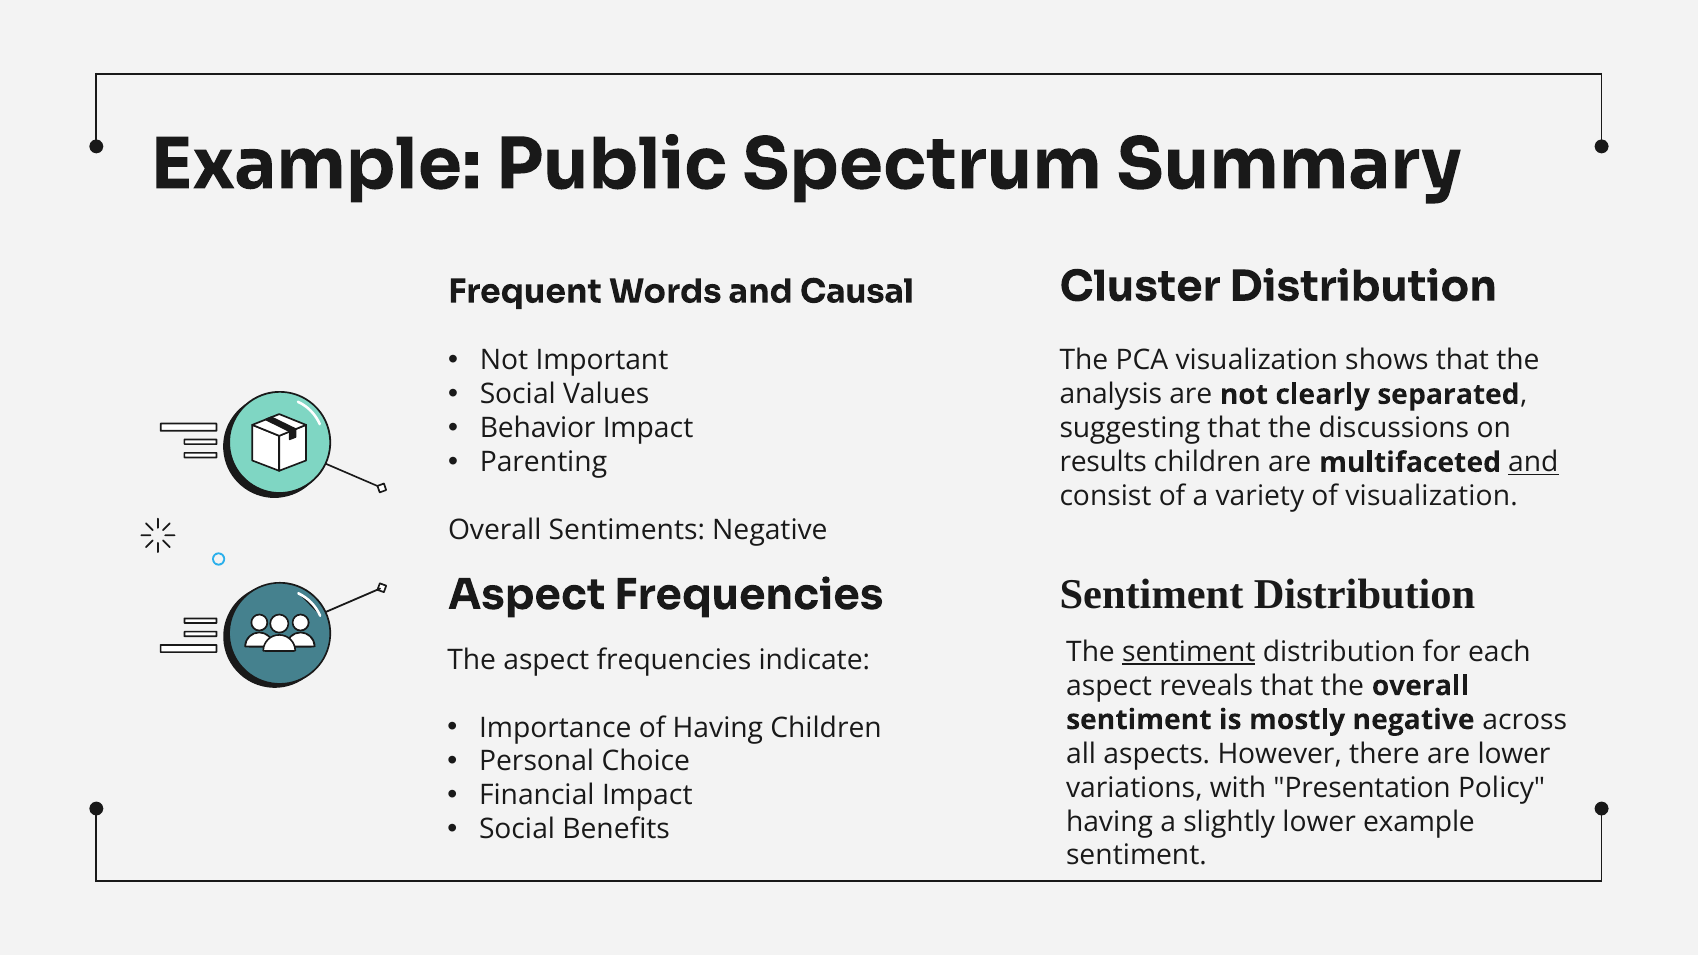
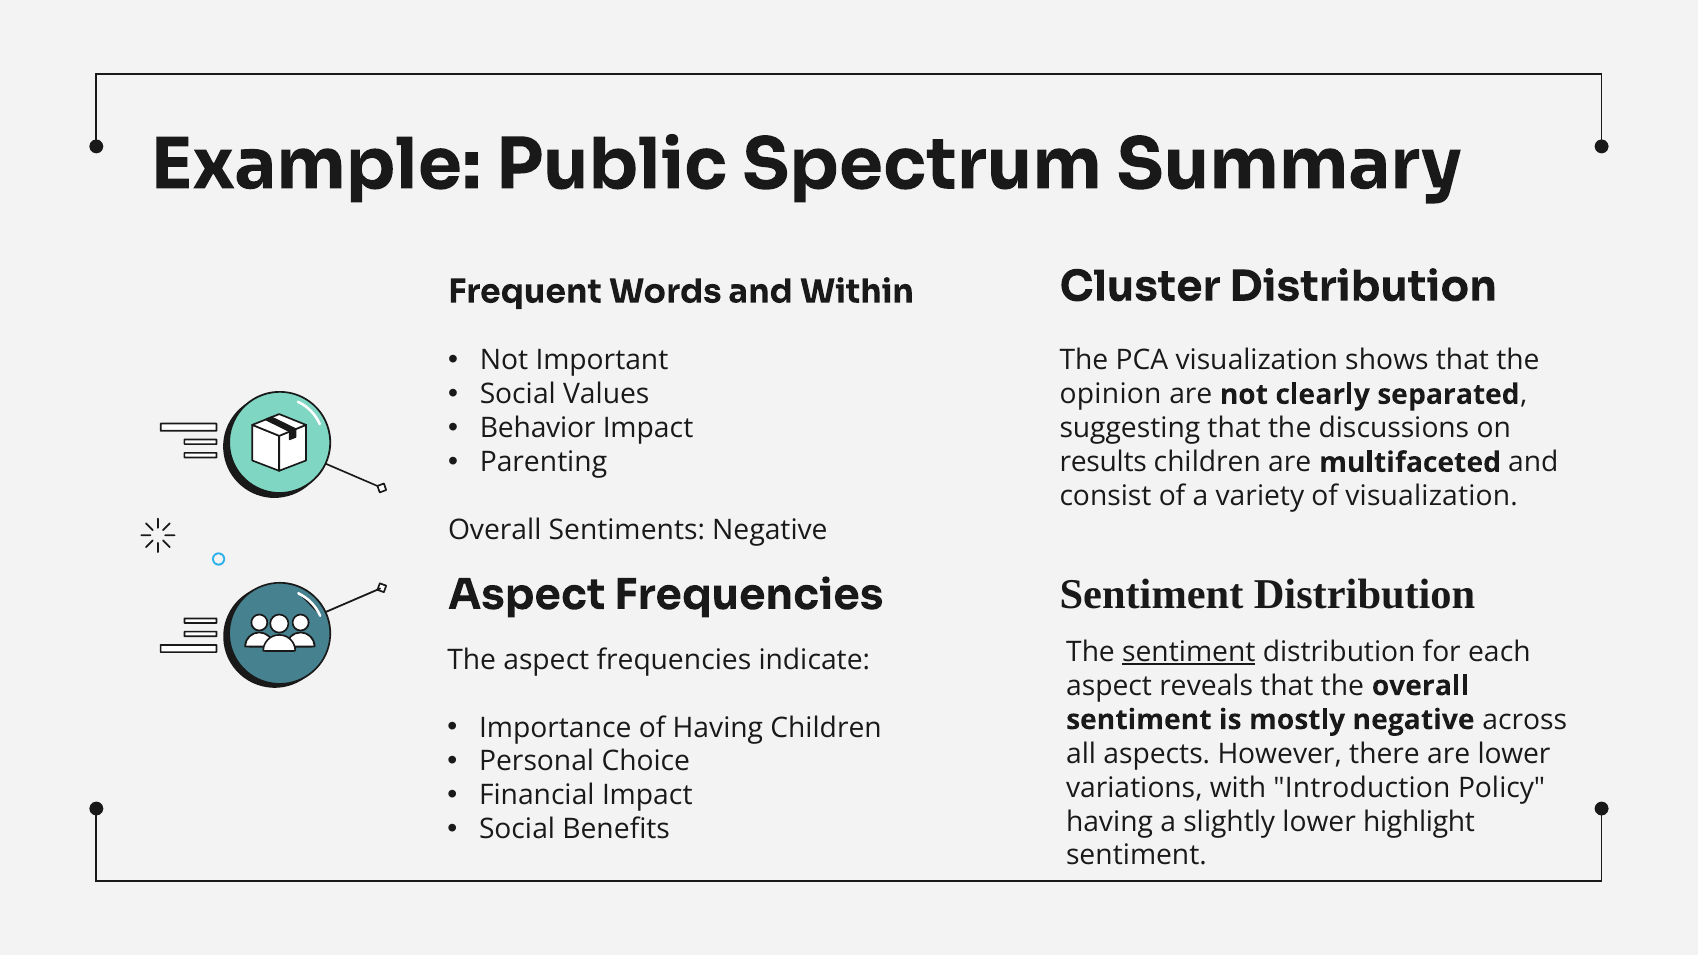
Causal: Causal -> Within (857, 292)
analysis: analysis -> opinion (1111, 395)
and underline: present -> none (1533, 463)
Presentation: Presentation -> Introduction (1362, 788)
lower example: example -> highlight (1419, 822)
